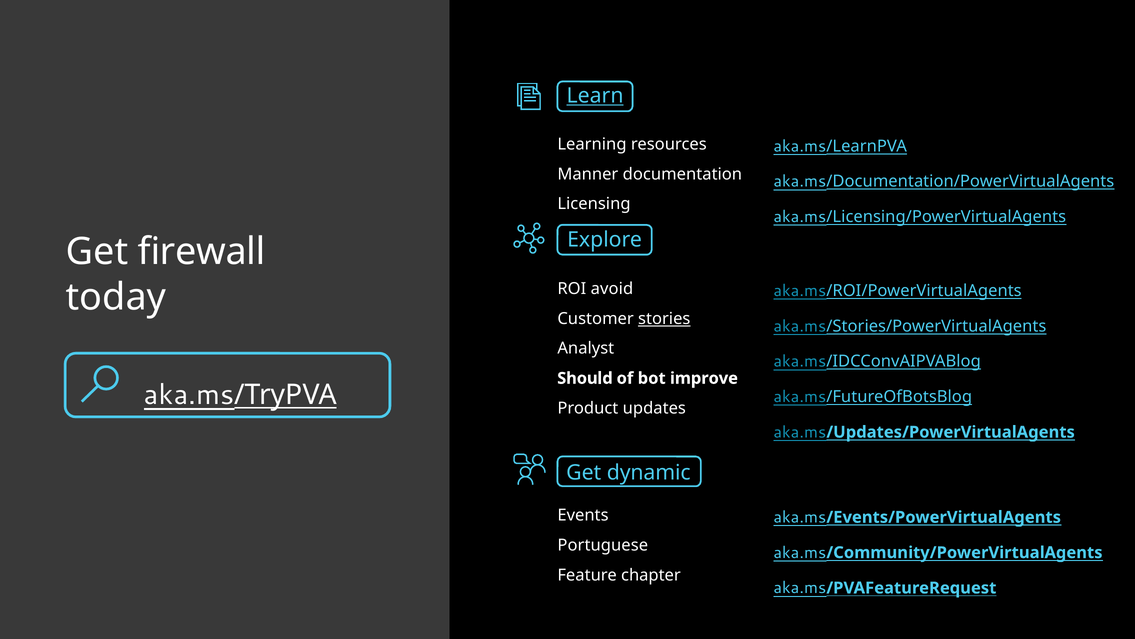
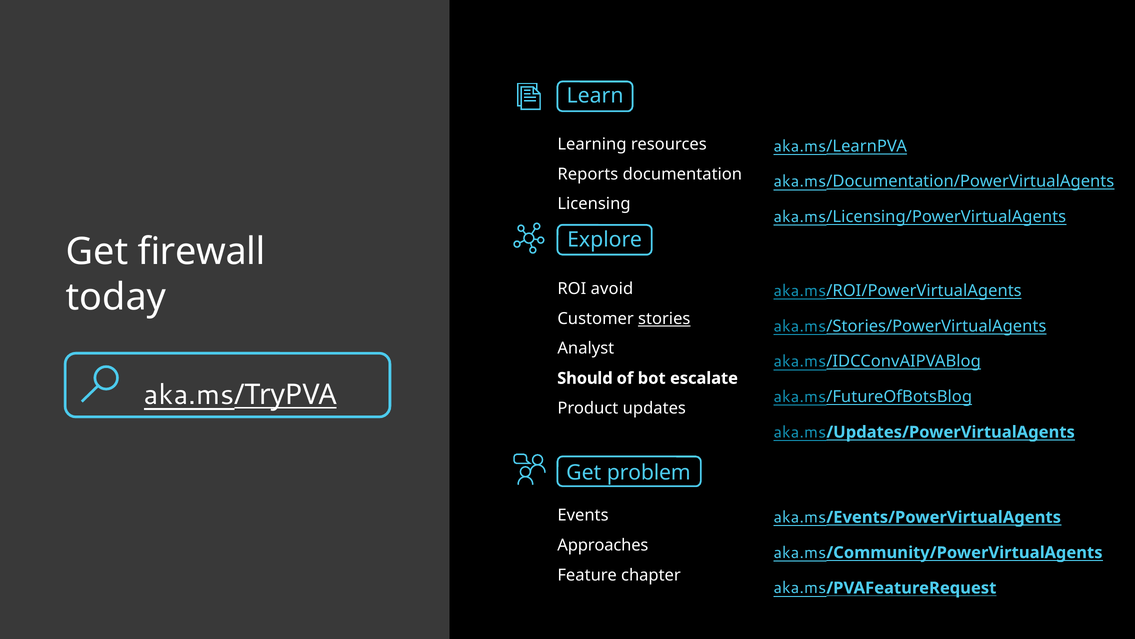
Learn underline: present -> none (595, 96)
Manner: Manner -> Reports (588, 174)
improve: improve -> escalate (704, 378)
dynamic: dynamic -> problem (649, 472)
Portuguese: Portuguese -> Approaches (603, 545)
